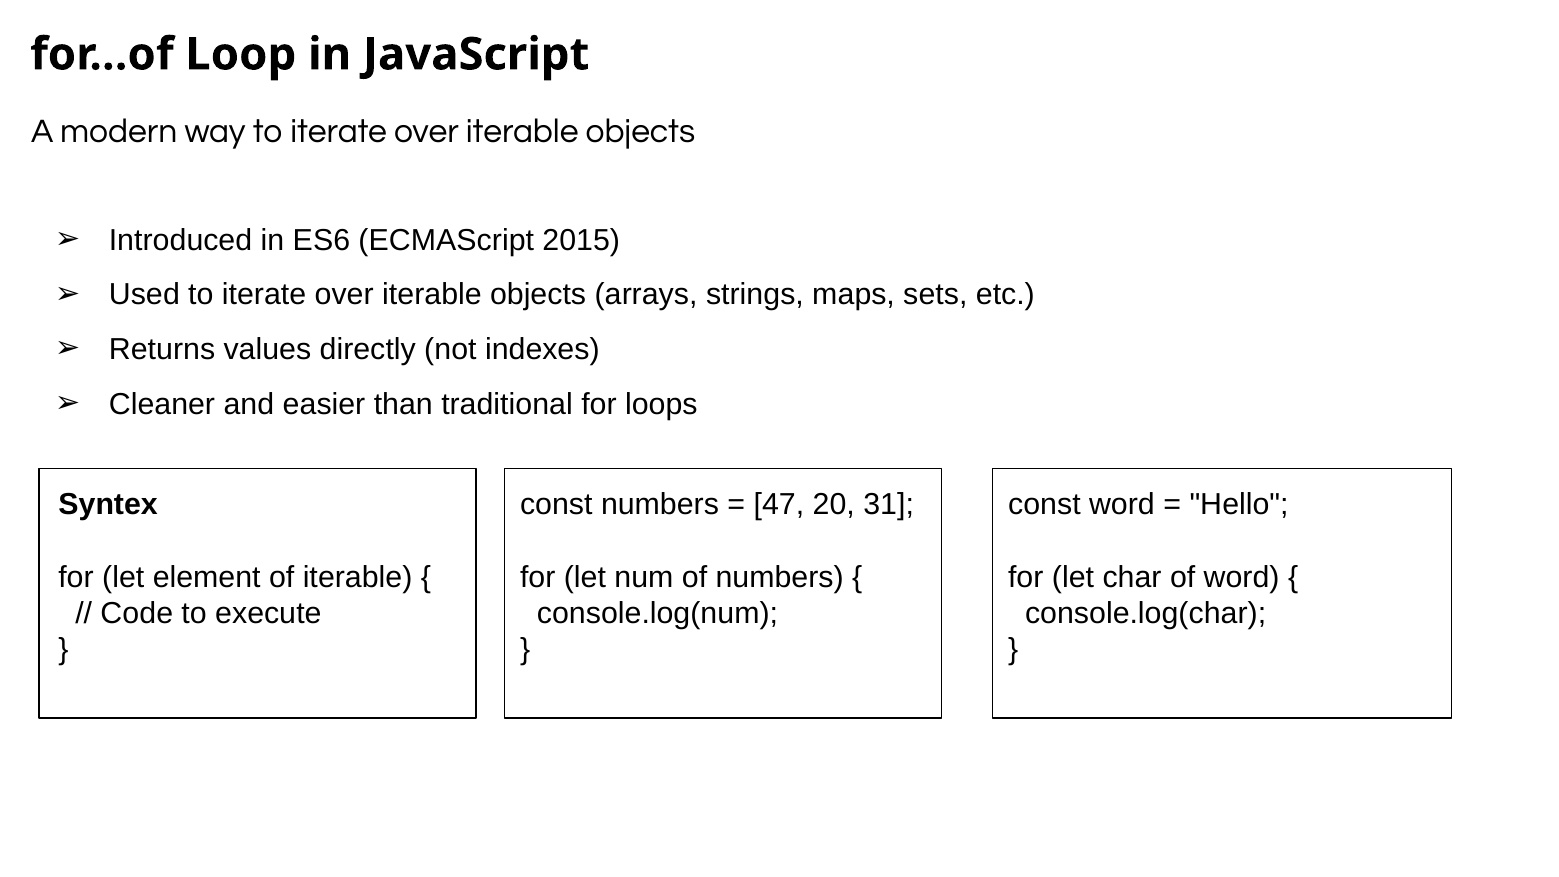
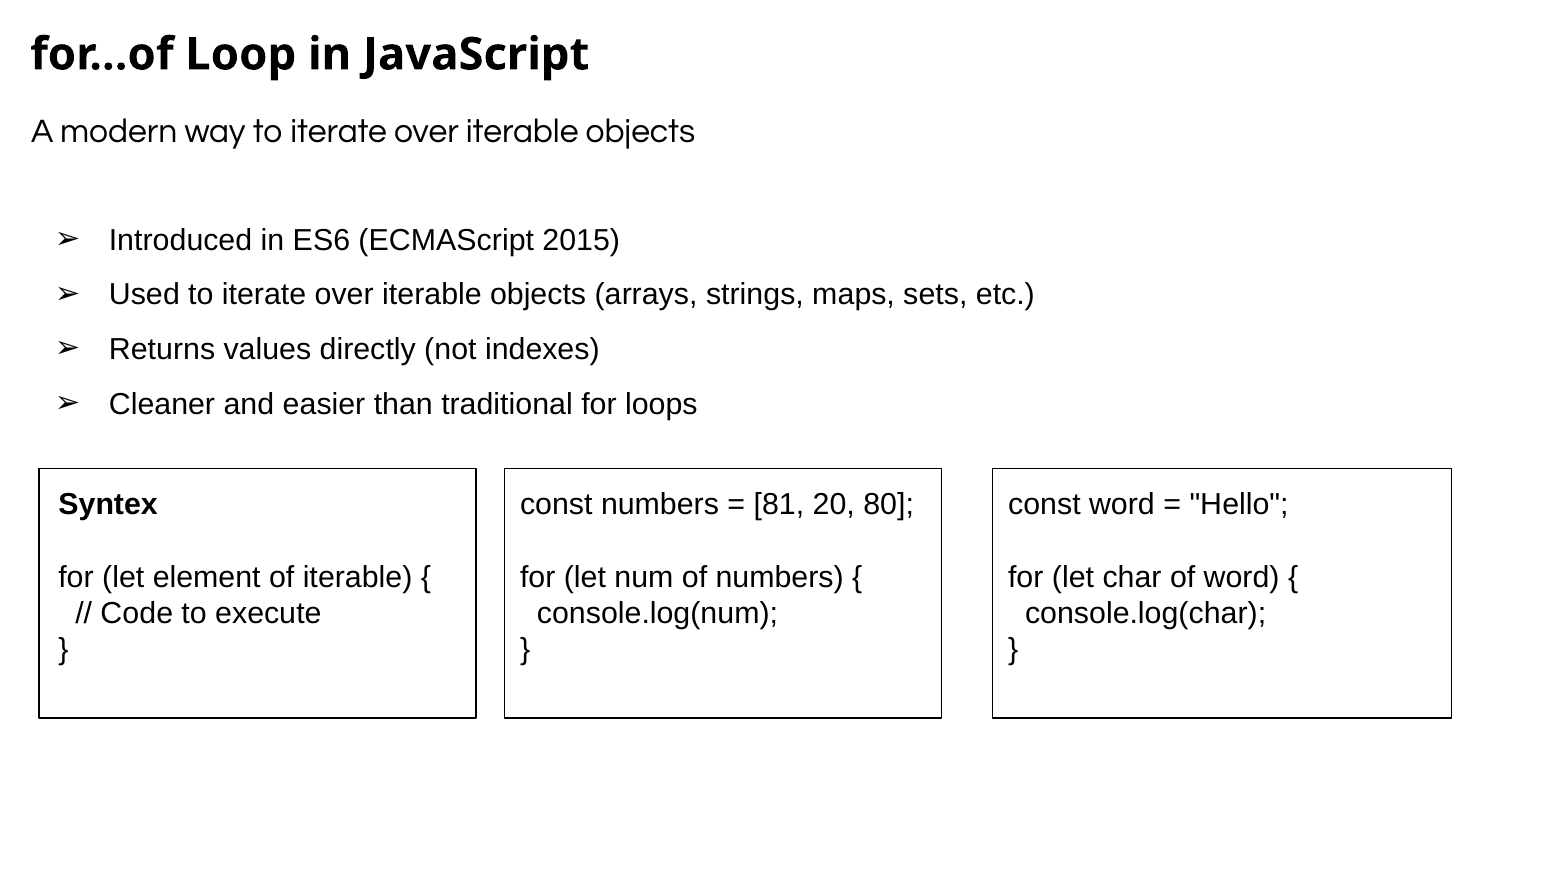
47: 47 -> 81 (779, 504)
31: 31 -> 80 (889, 504)
